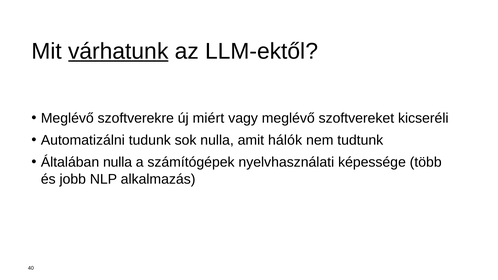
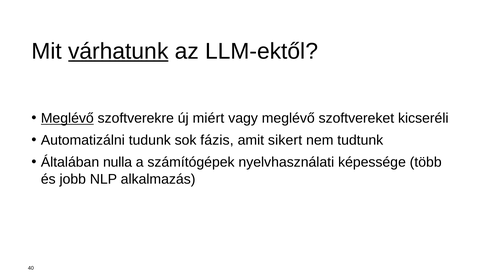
Meglévő underline: none -> present (67, 118)
sok nulla: nulla -> fázis (217, 140)
hálók: hálók -> sikert (285, 140)
